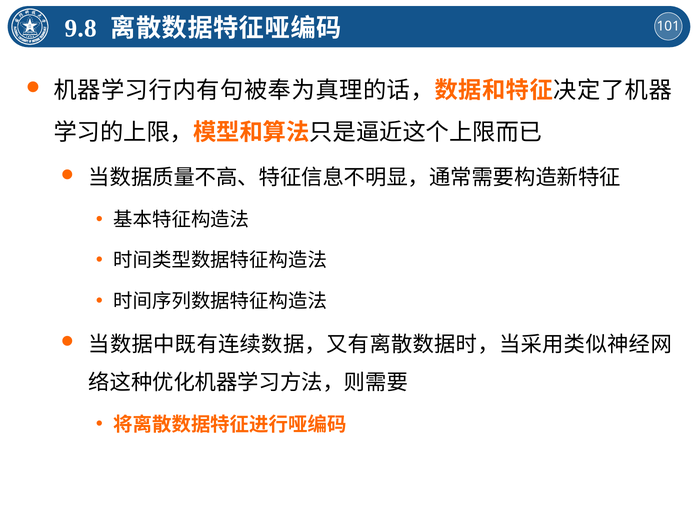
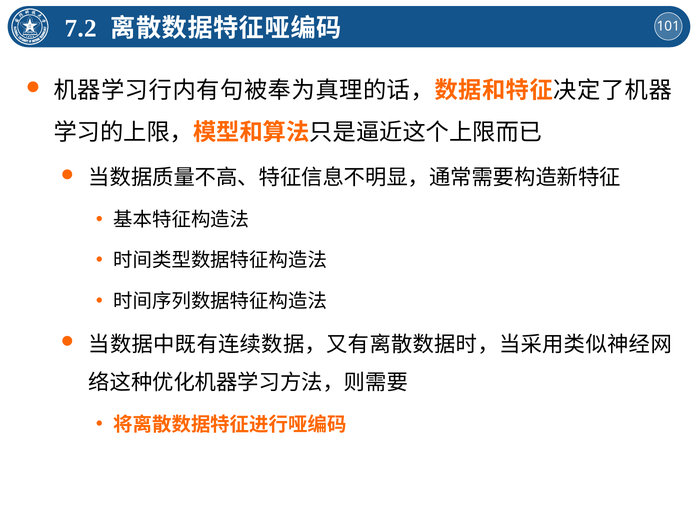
9.8: 9.8 -> 7.2 (81, 29)
